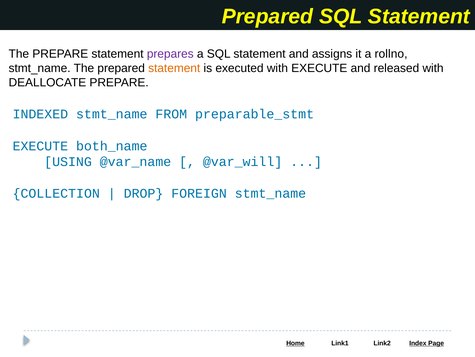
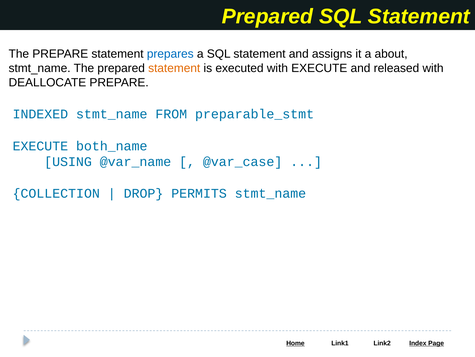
prepares colour: purple -> blue (170, 54)
rollno: rollno -> about (391, 54)
@var_will: @var_will -> @var_case (243, 162)
FOREIGN: FOREIGN -> PERMITS (199, 193)
